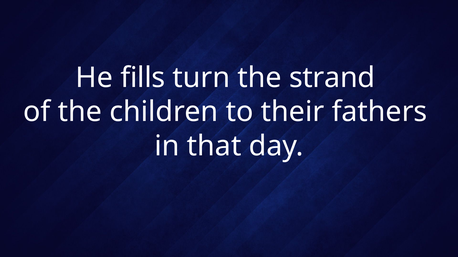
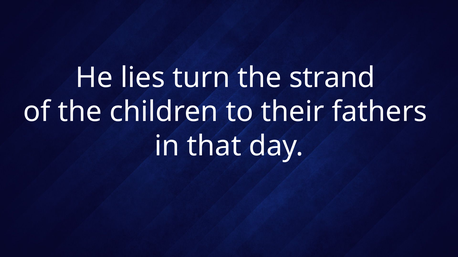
fills: fills -> lies (143, 78)
